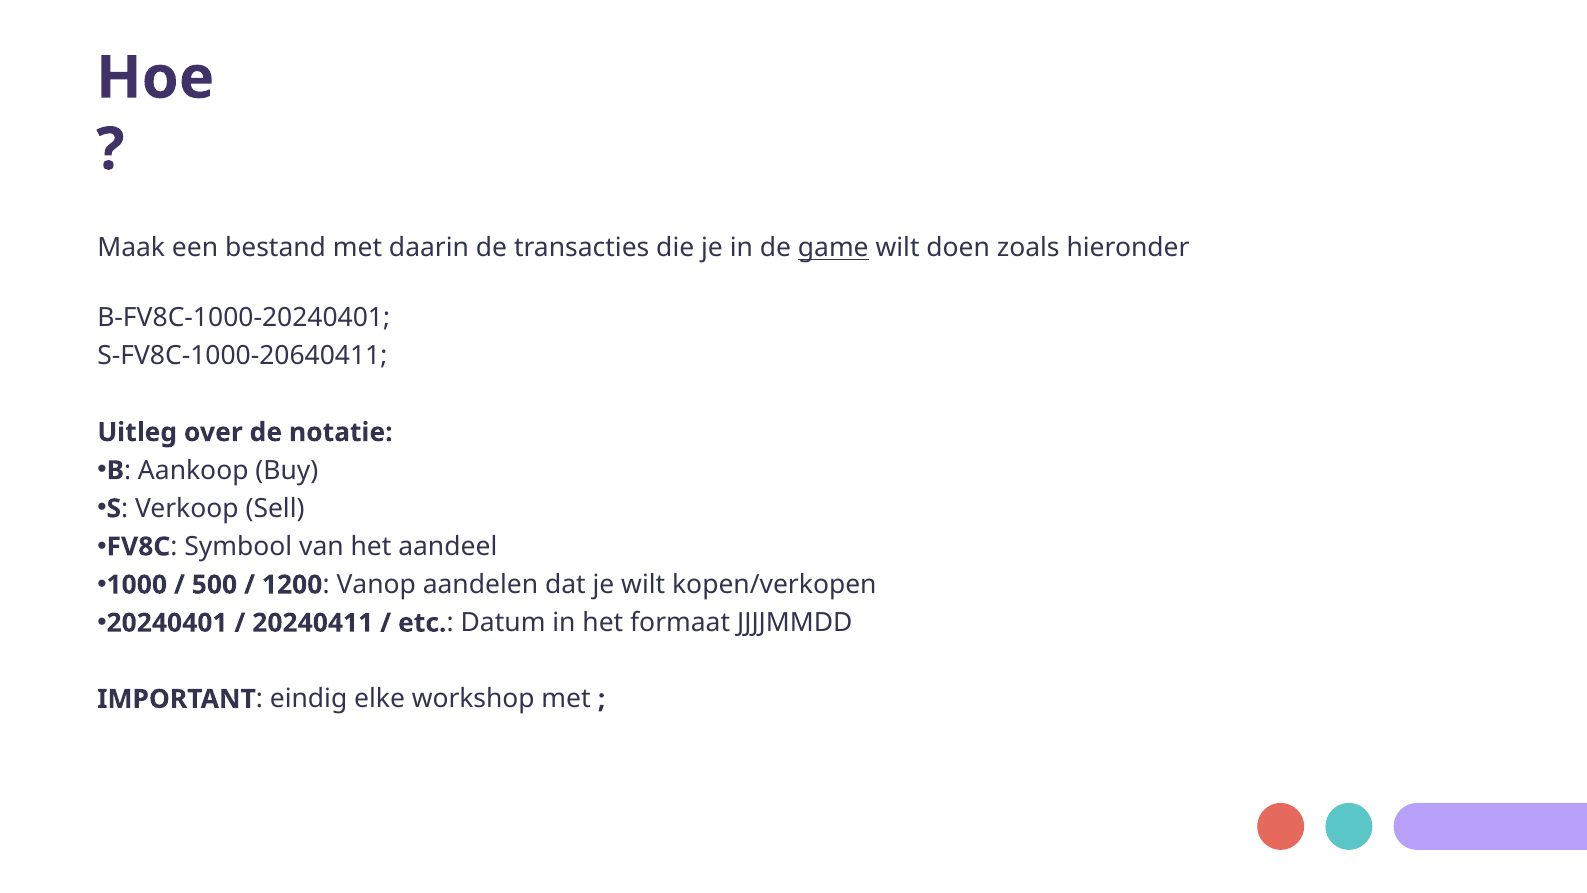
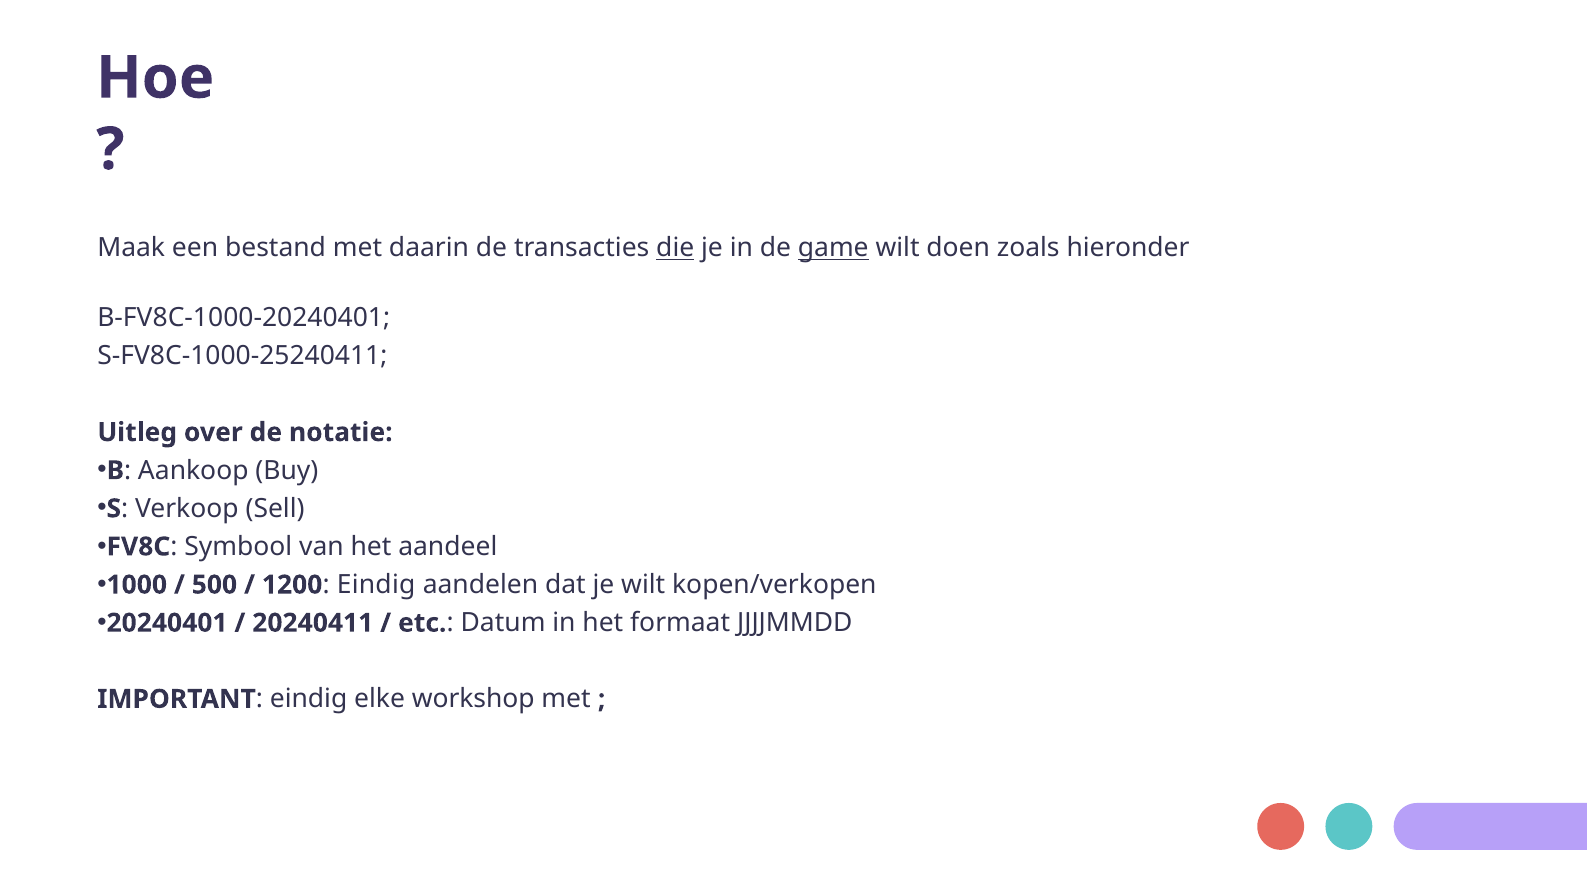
die underline: none -> present (675, 248)
S-FV8C-1000-20640411: S-FV8C-1000-20640411 -> S-FV8C-1000-25240411 (242, 356)
Vanop: Vanop -> Eindig (376, 585)
